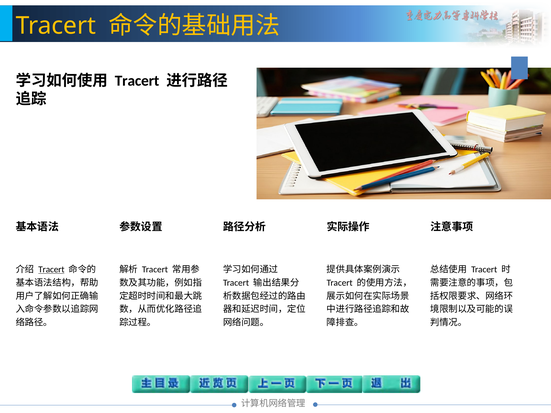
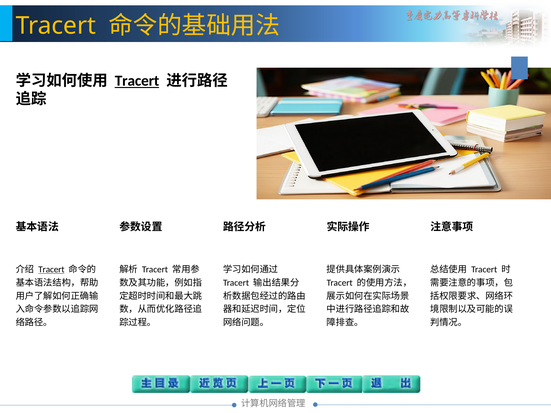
Tracert underline: none -> present (137, 81)
